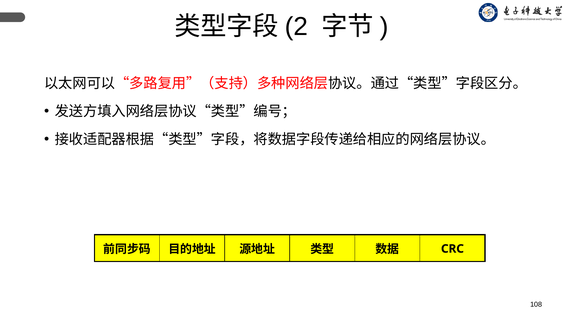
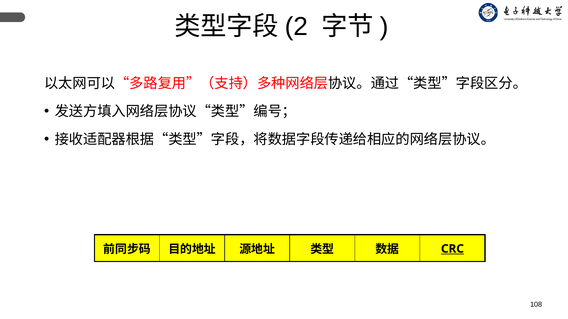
CRC underline: none -> present (452, 249)
